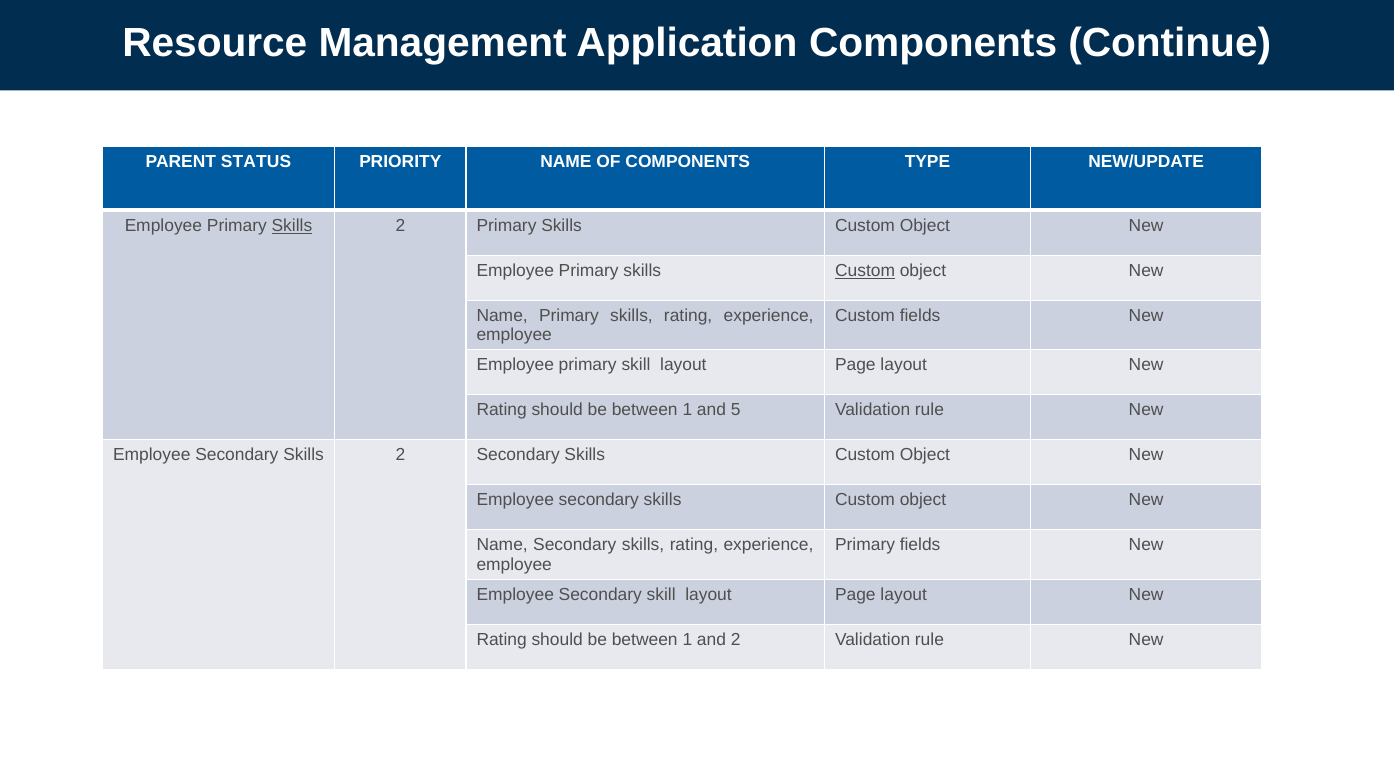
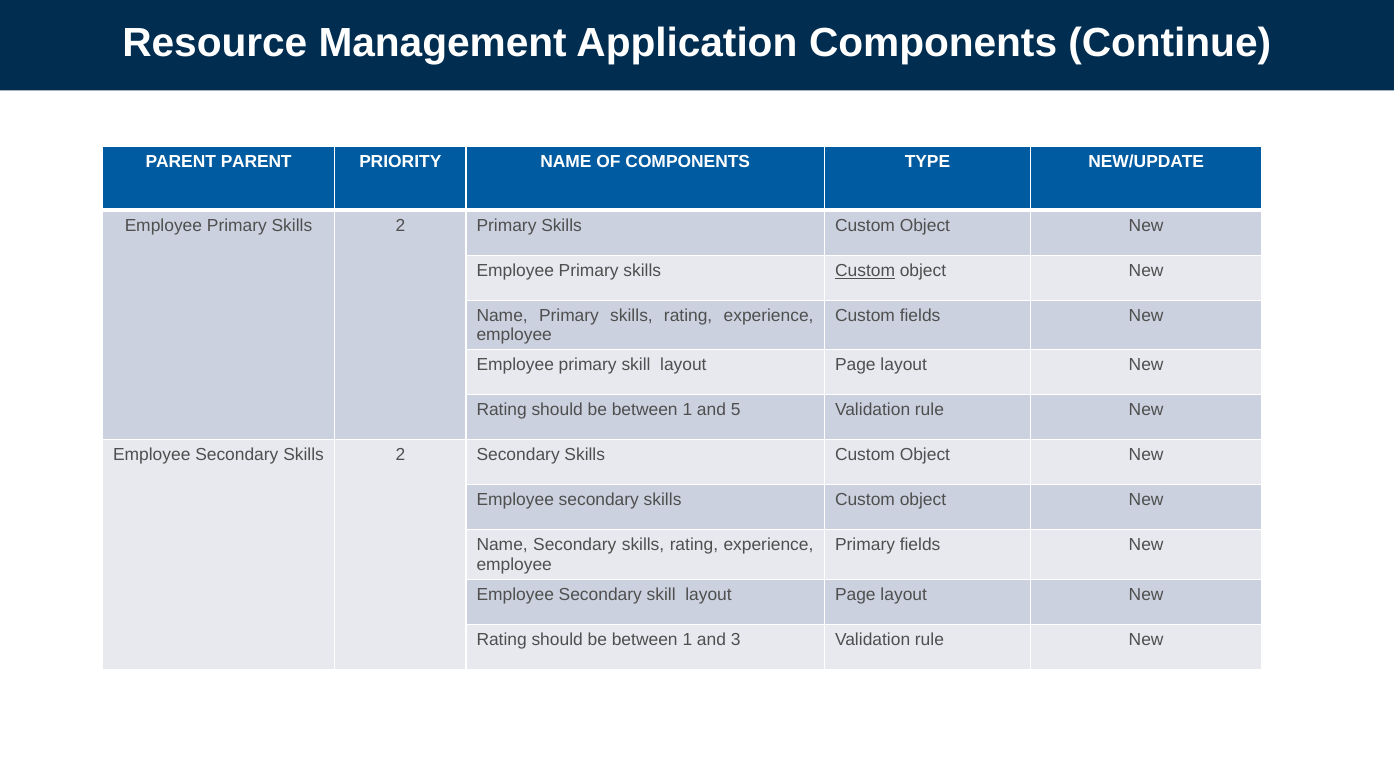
PARENT STATUS: STATUS -> PARENT (256, 162)
Skills underline: present -> none (292, 226)
and 2: 2 -> 3 (736, 640)
